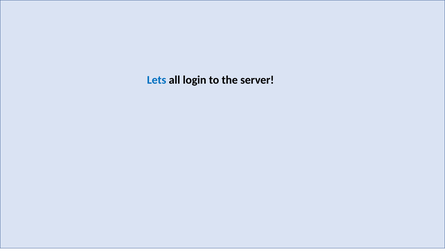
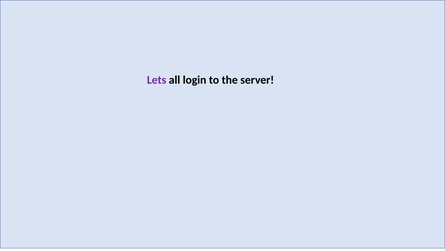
Lets colour: blue -> purple (157, 80)
